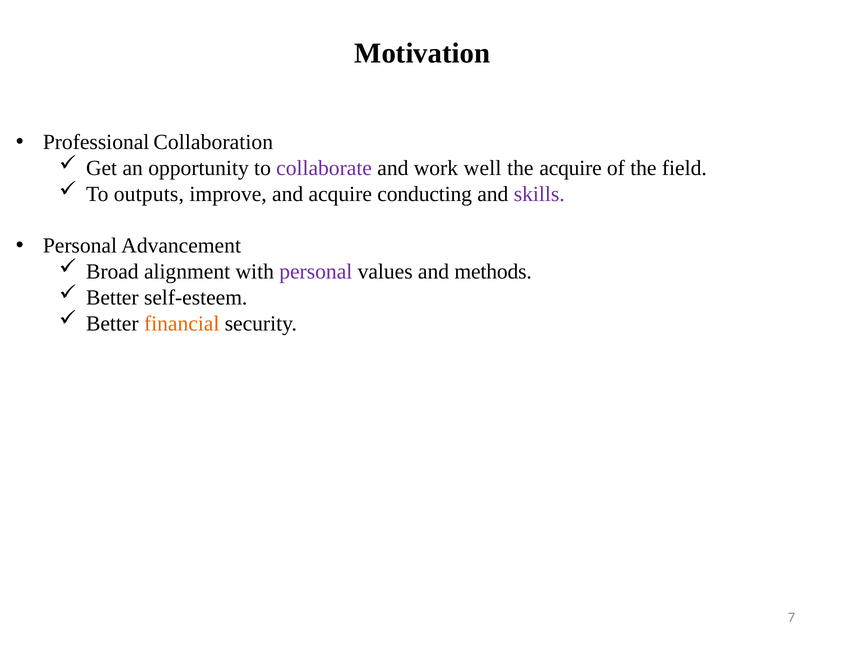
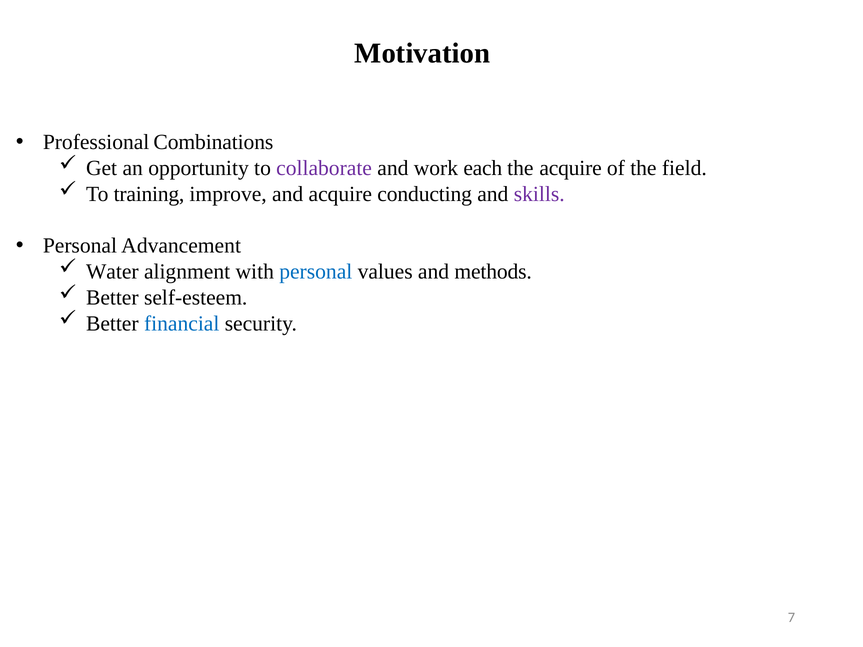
Collaboration: Collaboration -> Combinations (213, 142)
well: well -> each (483, 168)
outputs: outputs -> training (149, 194)
Broad: Broad -> Water (112, 272)
personal colour: purple -> blue (316, 272)
financial colour: orange -> blue (182, 324)
